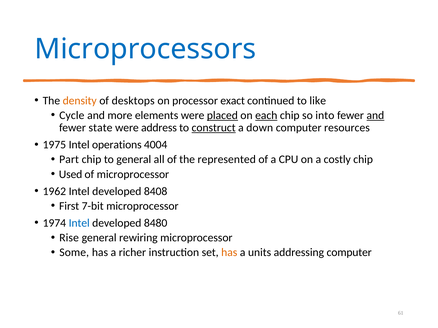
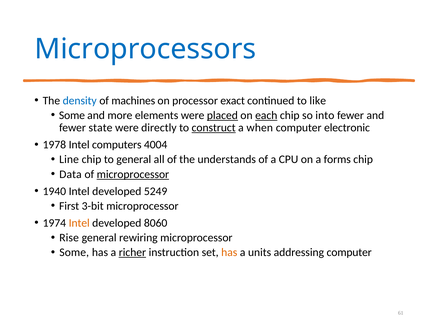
density colour: orange -> blue (80, 101)
desktops: desktops -> machines (133, 101)
Cycle: Cycle -> Some (72, 115)
and underline: present -> none (375, 115)
address: address -> directly (159, 128)
down: down -> when (260, 128)
resources: resources -> electronic (347, 128)
1975: 1975 -> 1978 (54, 145)
operations: operations -> computers (117, 145)
Part: Part -> Line (69, 160)
represented: represented -> understands (227, 160)
costly: costly -> forms (337, 160)
Used: Used -> Data (70, 174)
microprocessor underline: none -> present (133, 174)
1962: 1962 -> 1940 (54, 192)
8408: 8408 -> 5249 (156, 192)
7-bit: 7-bit -> 3-bit (93, 206)
Intel colour: blue -> orange (79, 223)
8480: 8480 -> 8060 (156, 223)
richer underline: none -> present (132, 253)
